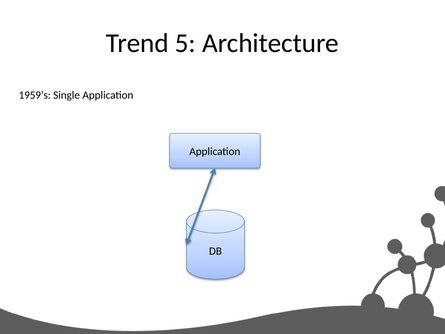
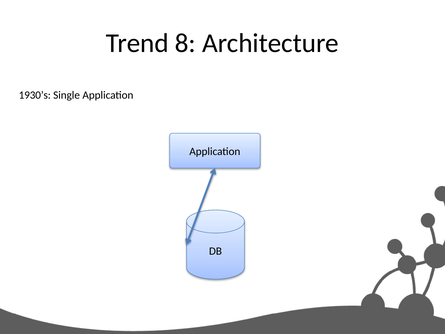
5: 5 -> 8 (185, 43)
1959’s: 1959’s -> 1930’s (35, 95)
